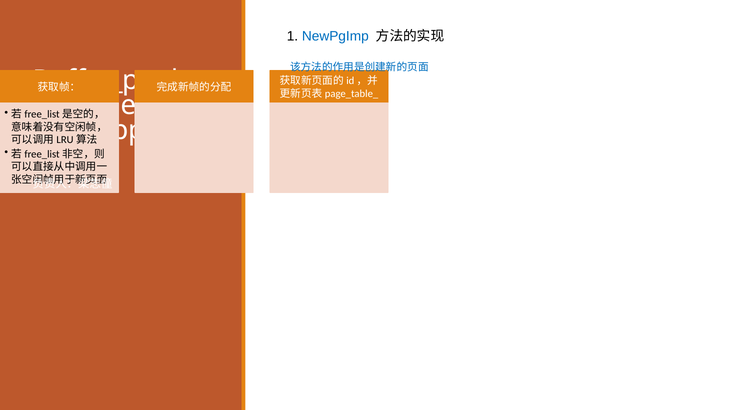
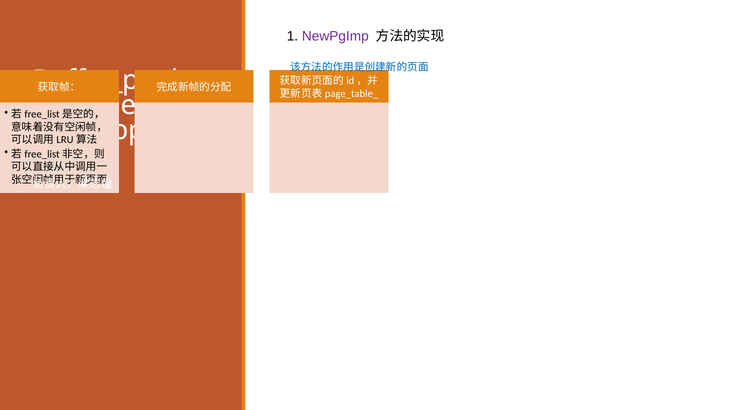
NewPgImp colour: blue -> purple (335, 36)
